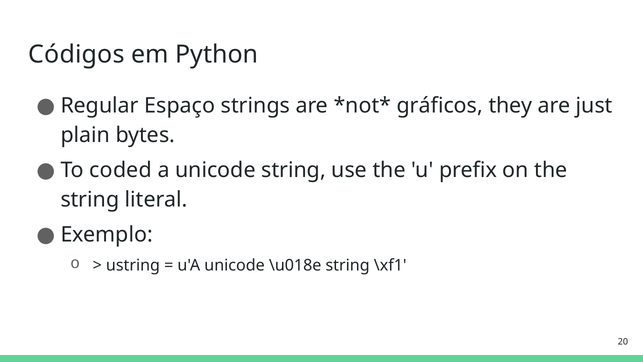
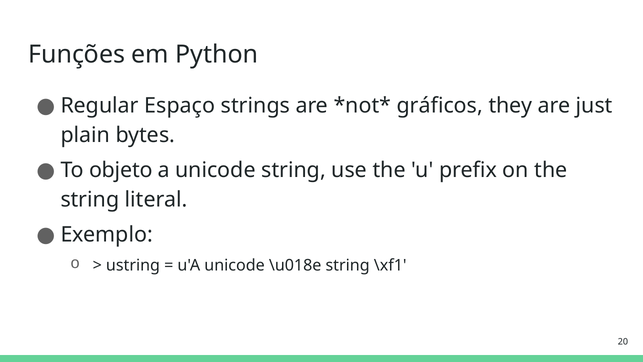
Códigos: Códigos -> Funções (77, 54)
coded: coded -> objeto (121, 170)
